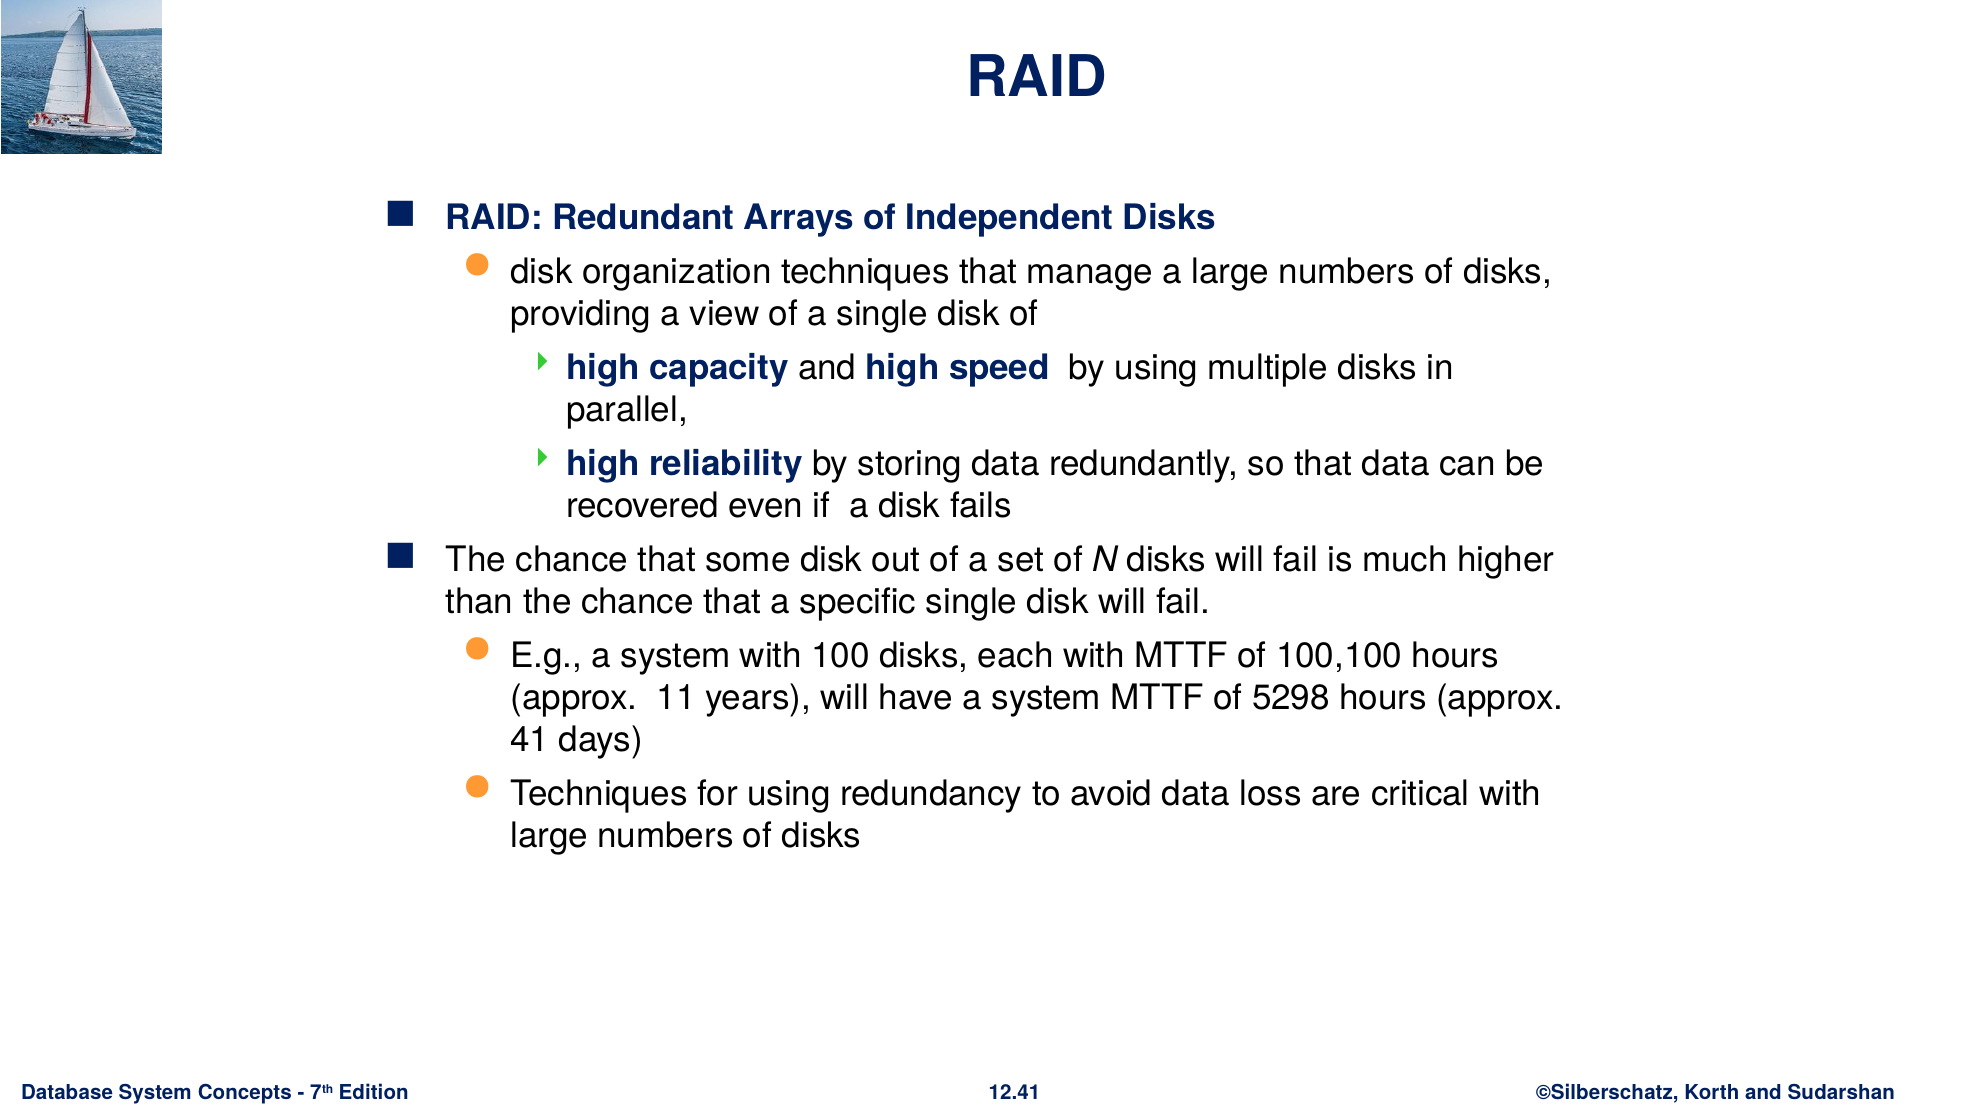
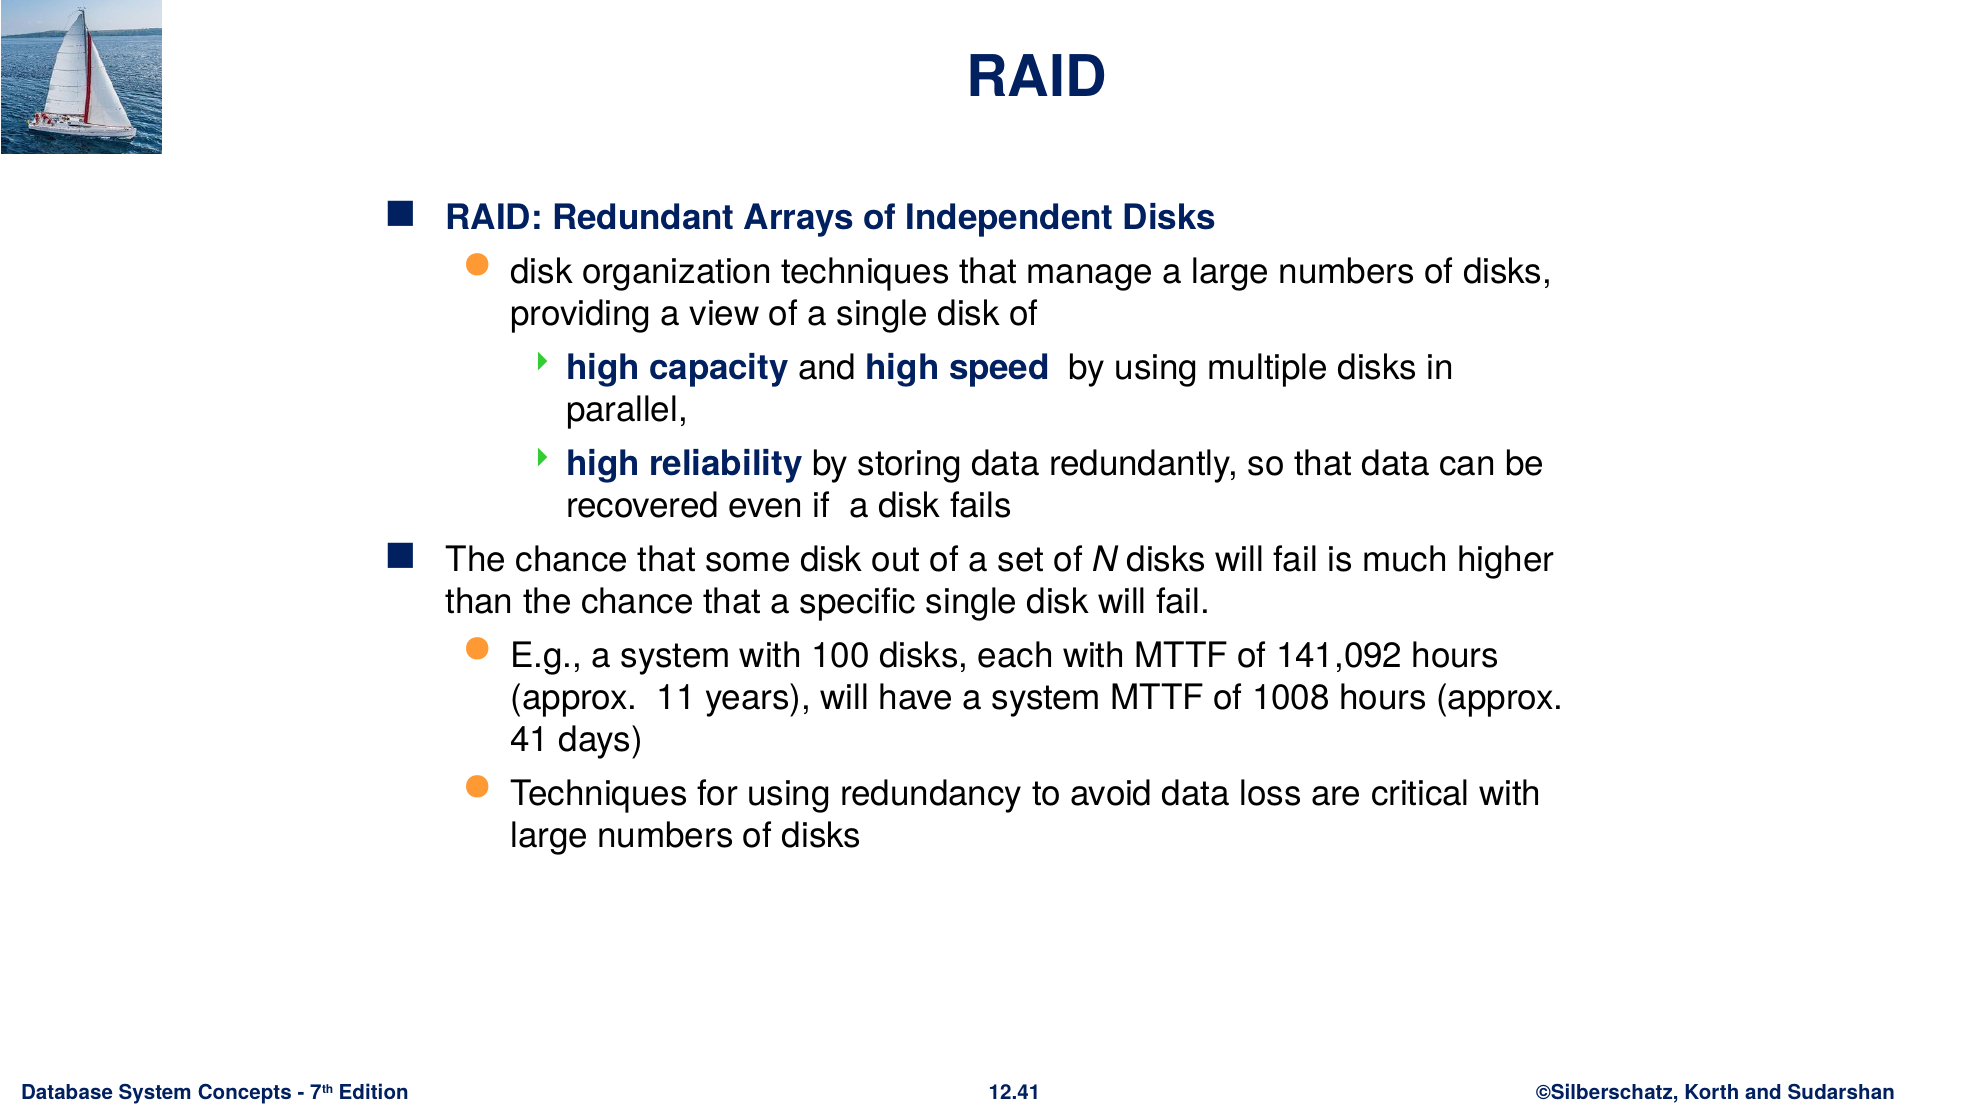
100,100: 100,100 -> 141,092 (1339, 656)
5298: 5298 -> 1008 (1291, 698)
